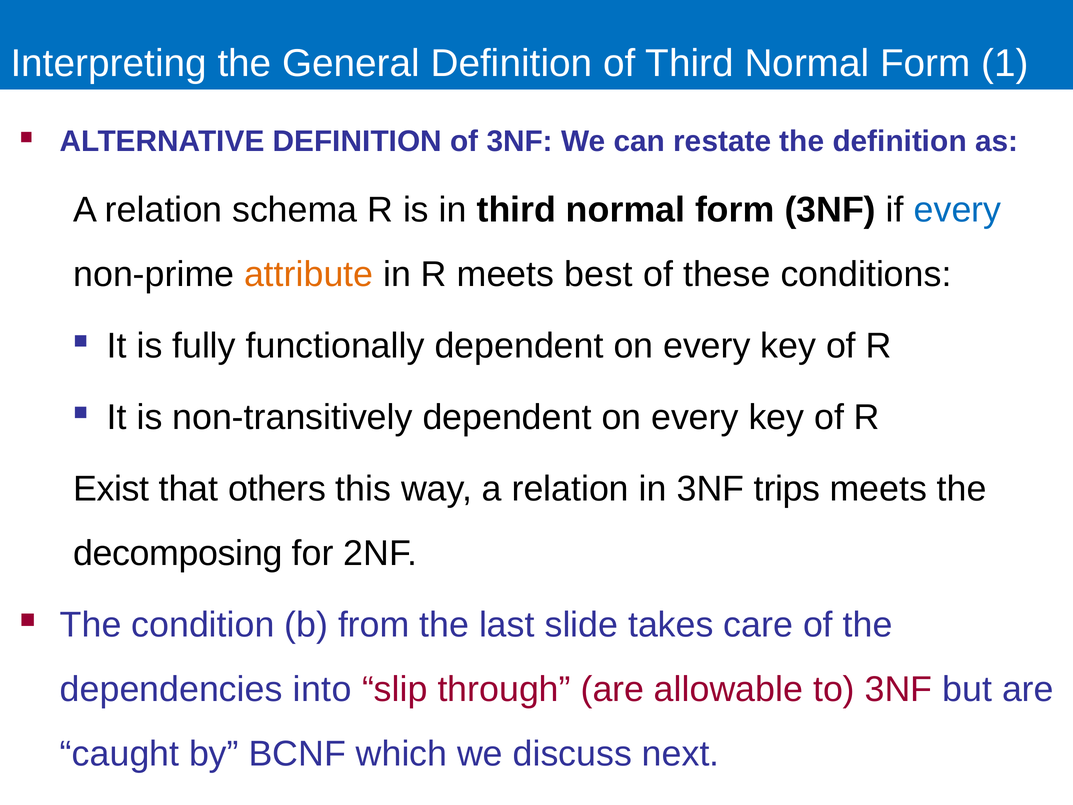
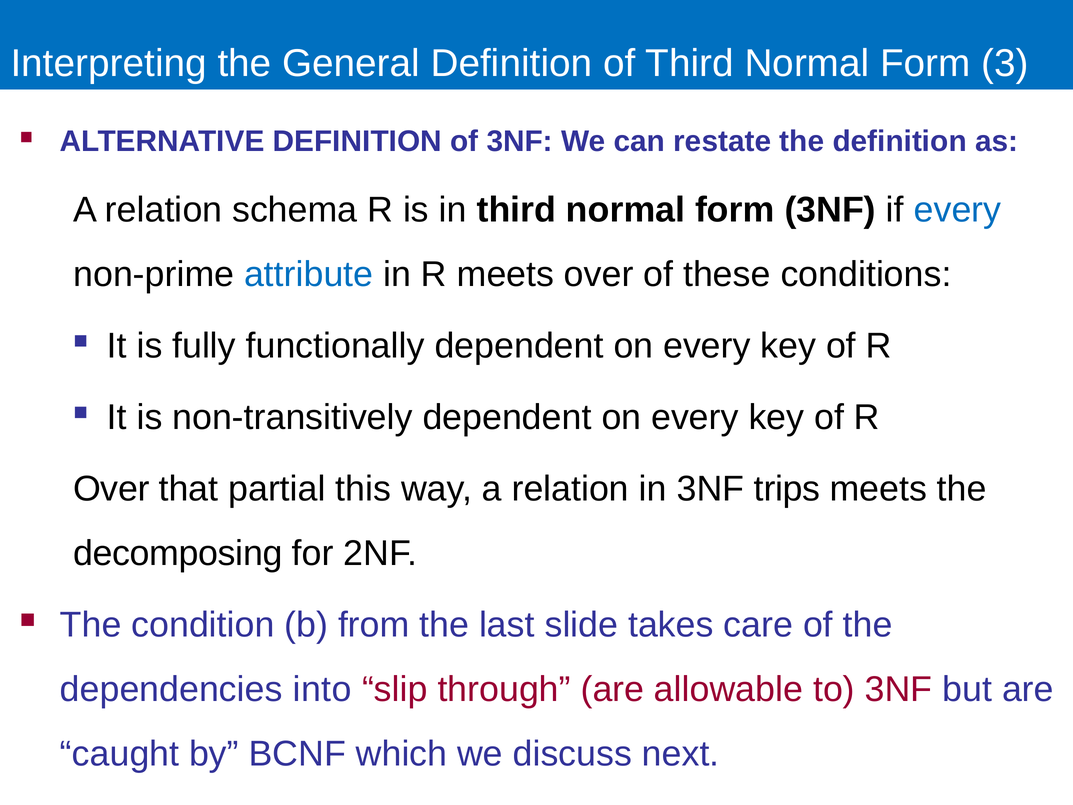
1: 1 -> 3 (1005, 64)
attribute colour: orange -> blue (309, 274)
meets best: best -> over (599, 274)
Exist: Exist -> Over (111, 489)
others: others -> partial (277, 489)
